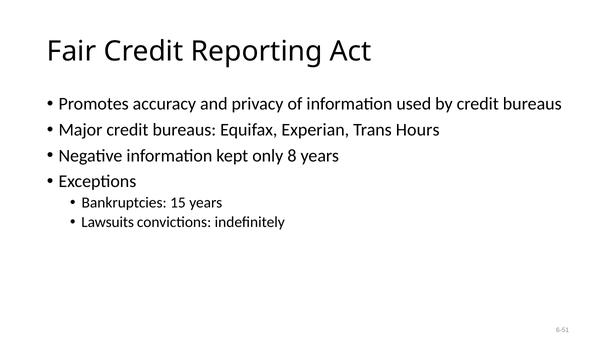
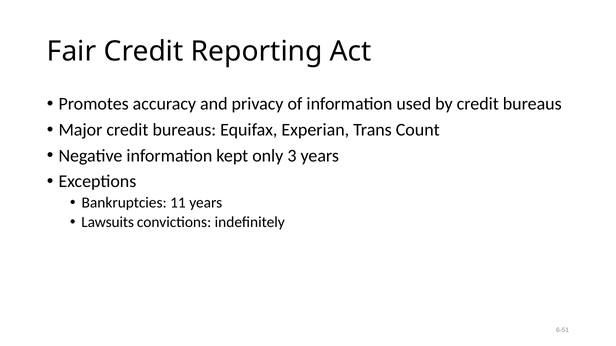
Hours: Hours -> Count (418, 130)
8: 8 -> 3 (292, 156)
15: 15 -> 11 (178, 203)
